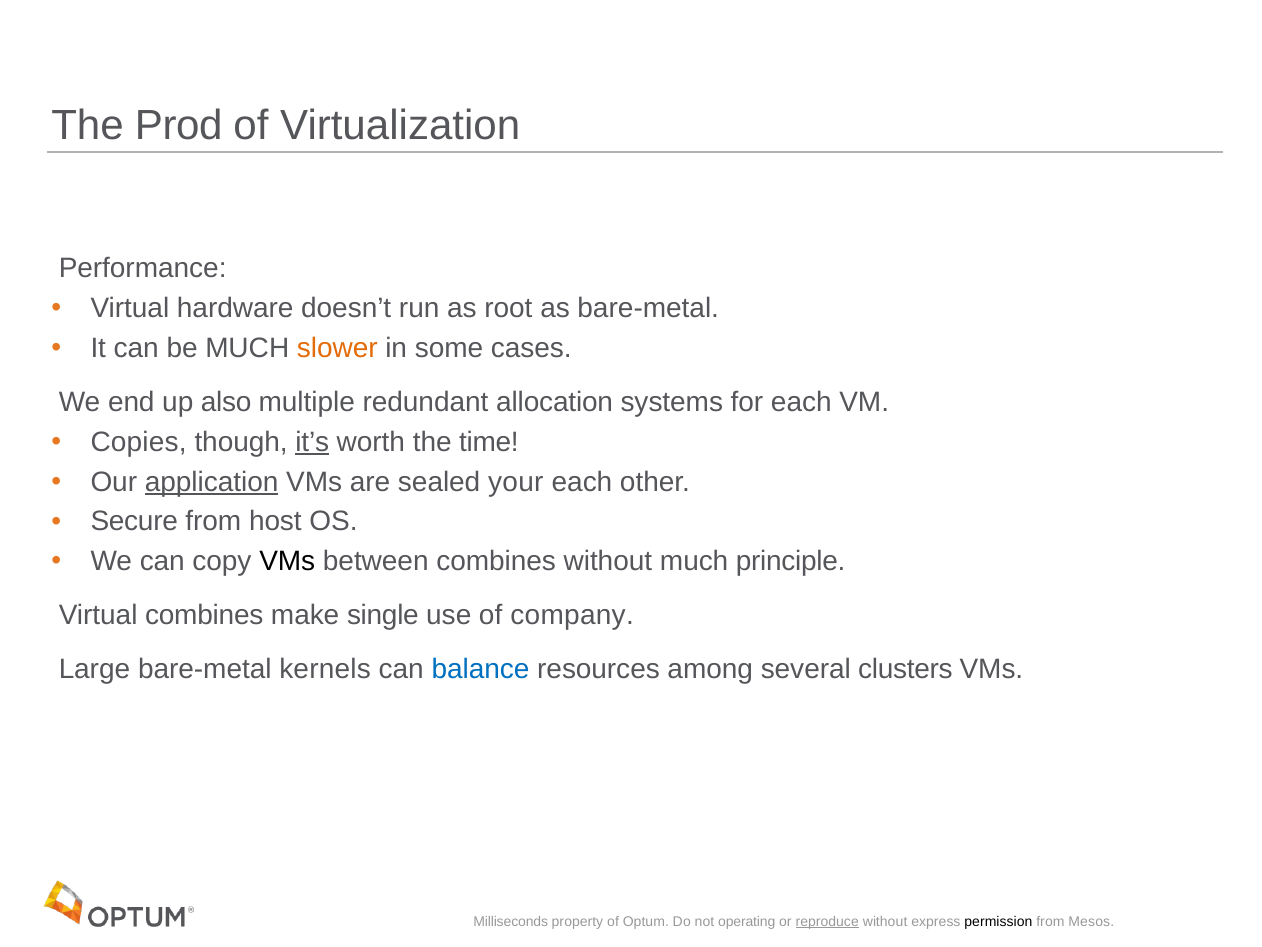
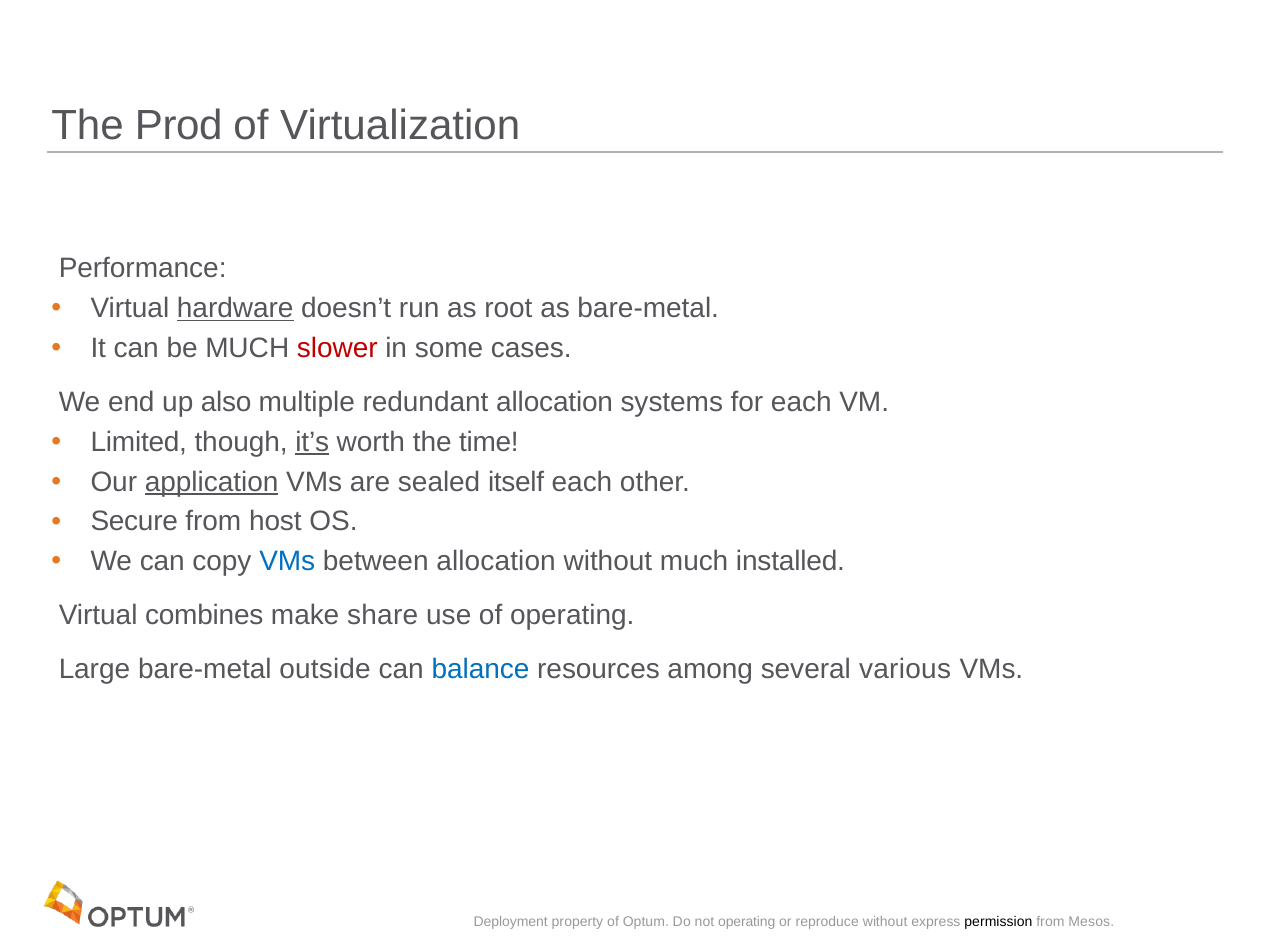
hardware underline: none -> present (235, 308)
slower colour: orange -> red (337, 348)
Copies: Copies -> Limited (139, 442)
your: your -> itself (516, 482)
VMs colour: black -> blue (287, 561)
between combines: combines -> allocation (496, 561)
principle: principle -> installed (790, 561)
single: single -> share (383, 615)
of company: company -> operating (572, 615)
kernels: kernels -> outside (325, 669)
clusters: clusters -> various (905, 669)
Milliseconds: Milliseconds -> Deployment (511, 921)
reproduce underline: present -> none (827, 921)
